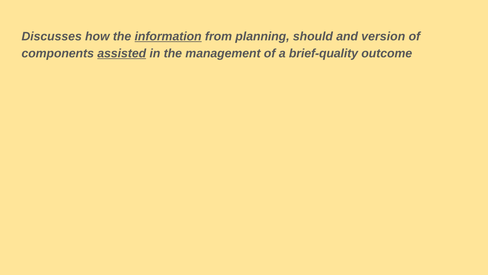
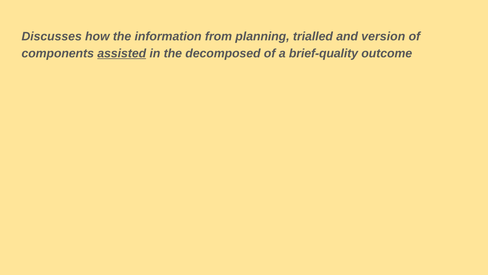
information underline: present -> none (168, 36)
should: should -> trialled (313, 36)
management: management -> decomposed (223, 53)
